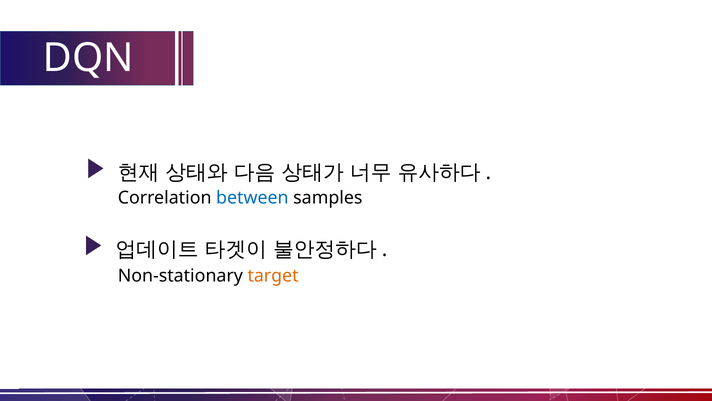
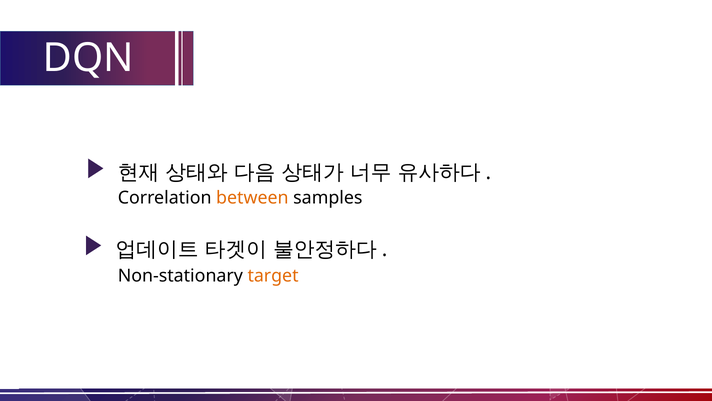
between colour: blue -> orange (252, 198)
